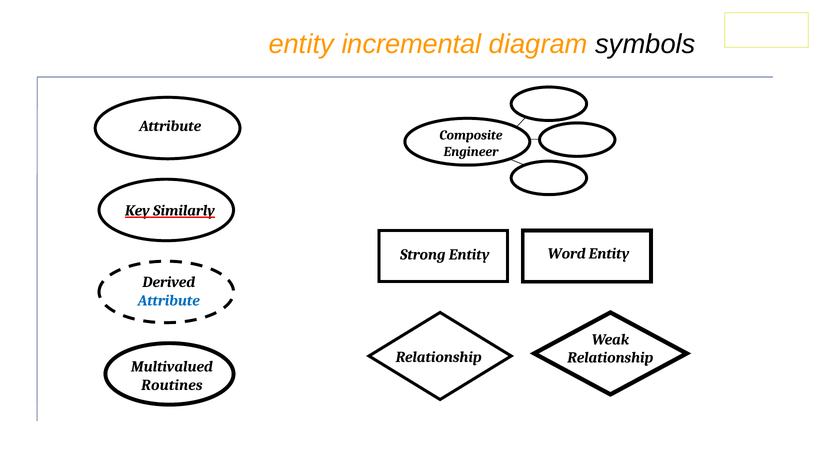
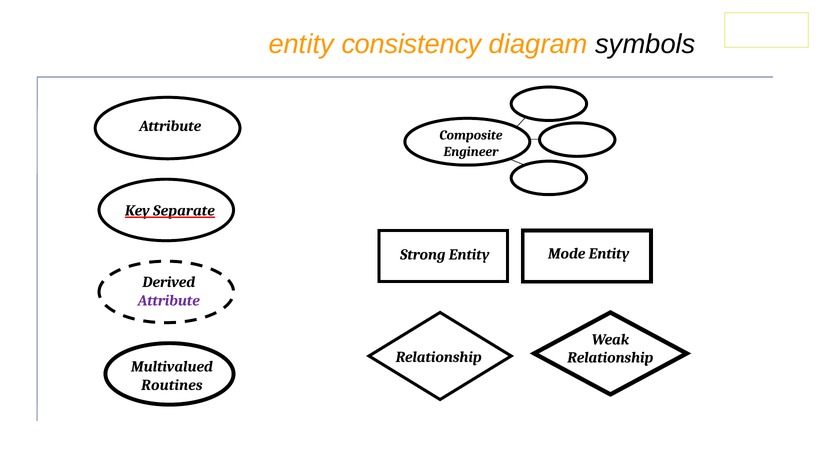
incremental: incremental -> consistency (412, 44)
Similarly: Similarly -> Separate (184, 211)
Word: Word -> Mode (567, 254)
Attribute colour: blue -> purple (169, 301)
